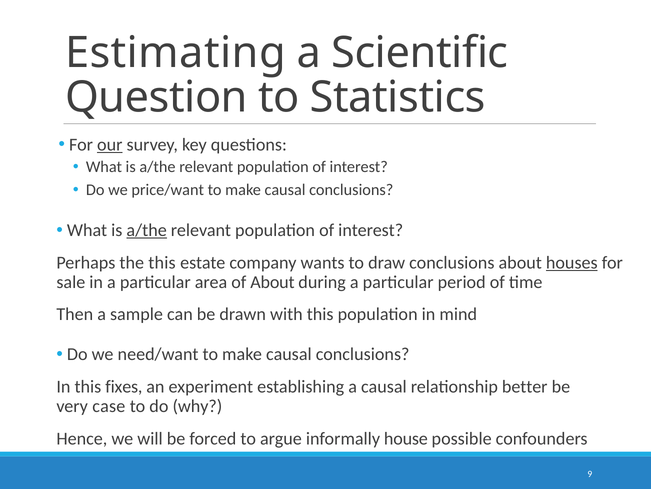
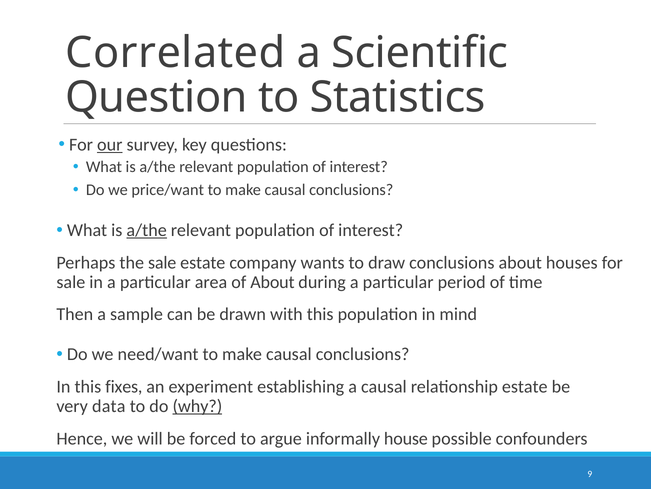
Estimating: Estimating -> Correlated (175, 53)
the this: this -> sale (162, 262)
houses underline: present -> none (572, 262)
relationship better: better -> estate (525, 386)
case: case -> data (109, 406)
why underline: none -> present (197, 406)
